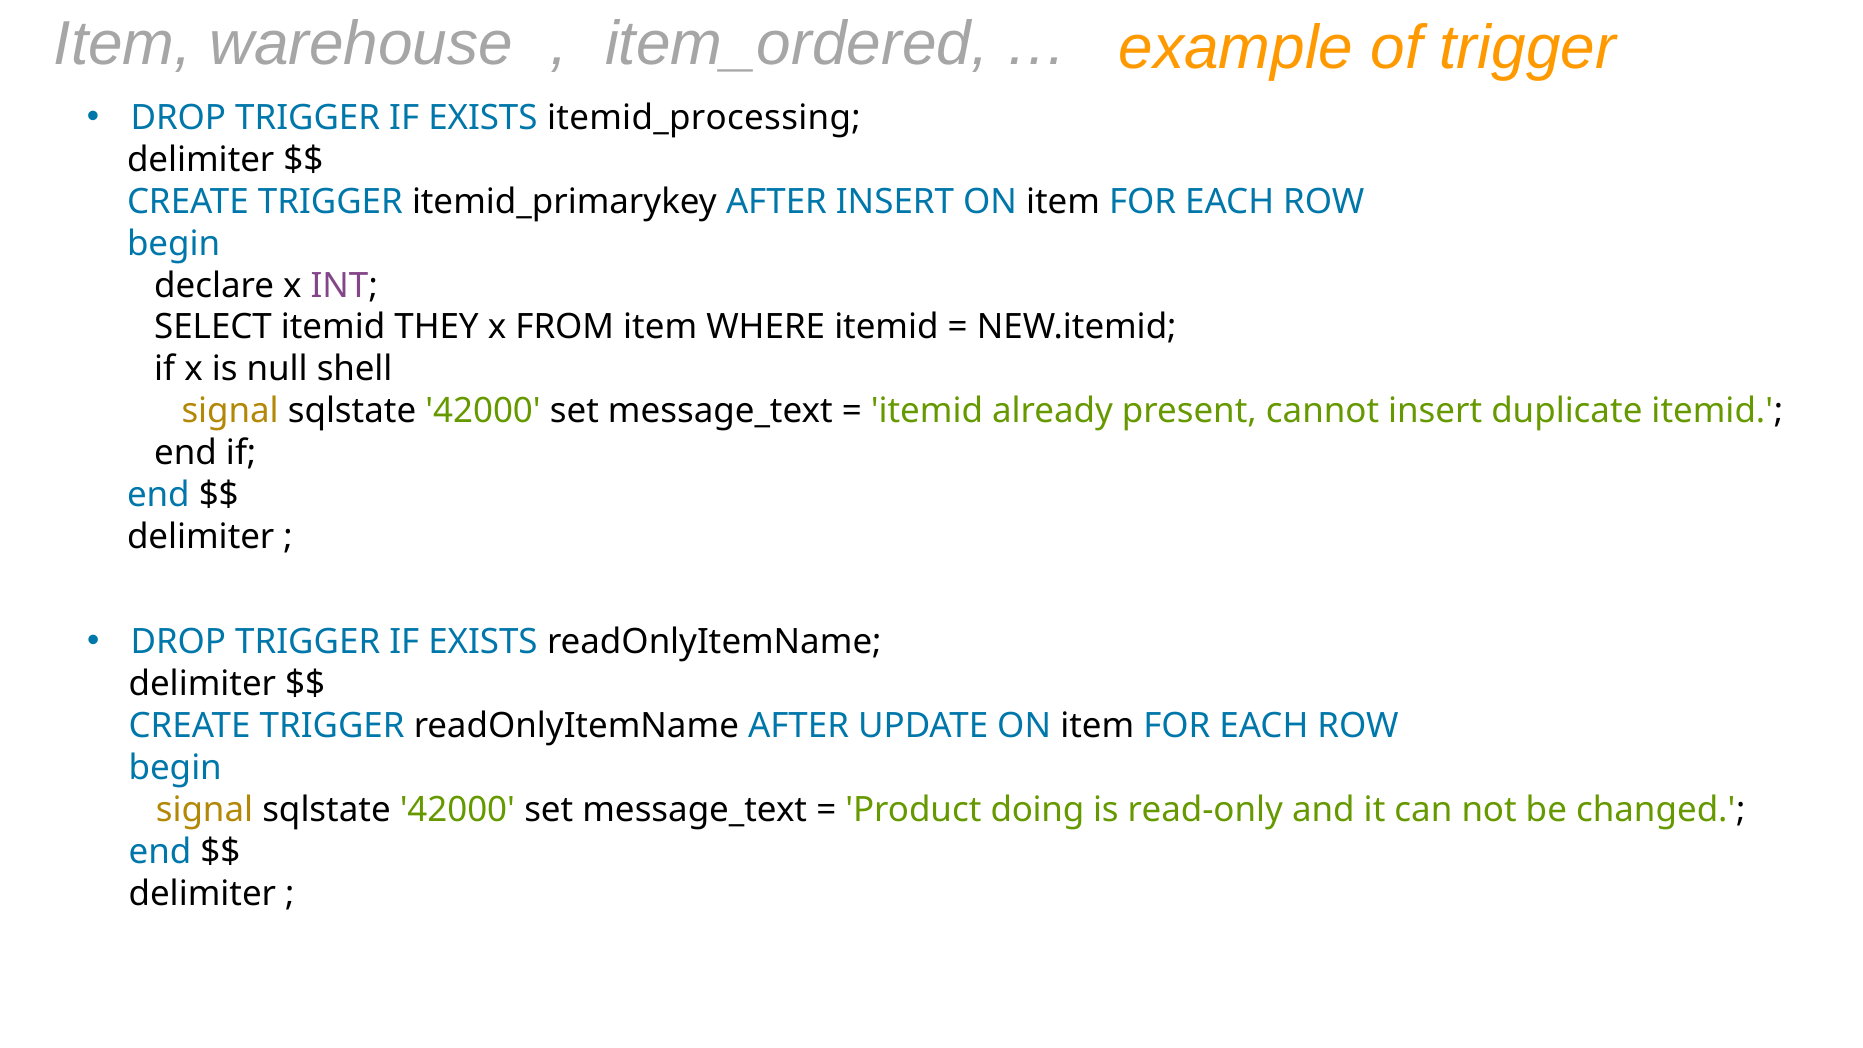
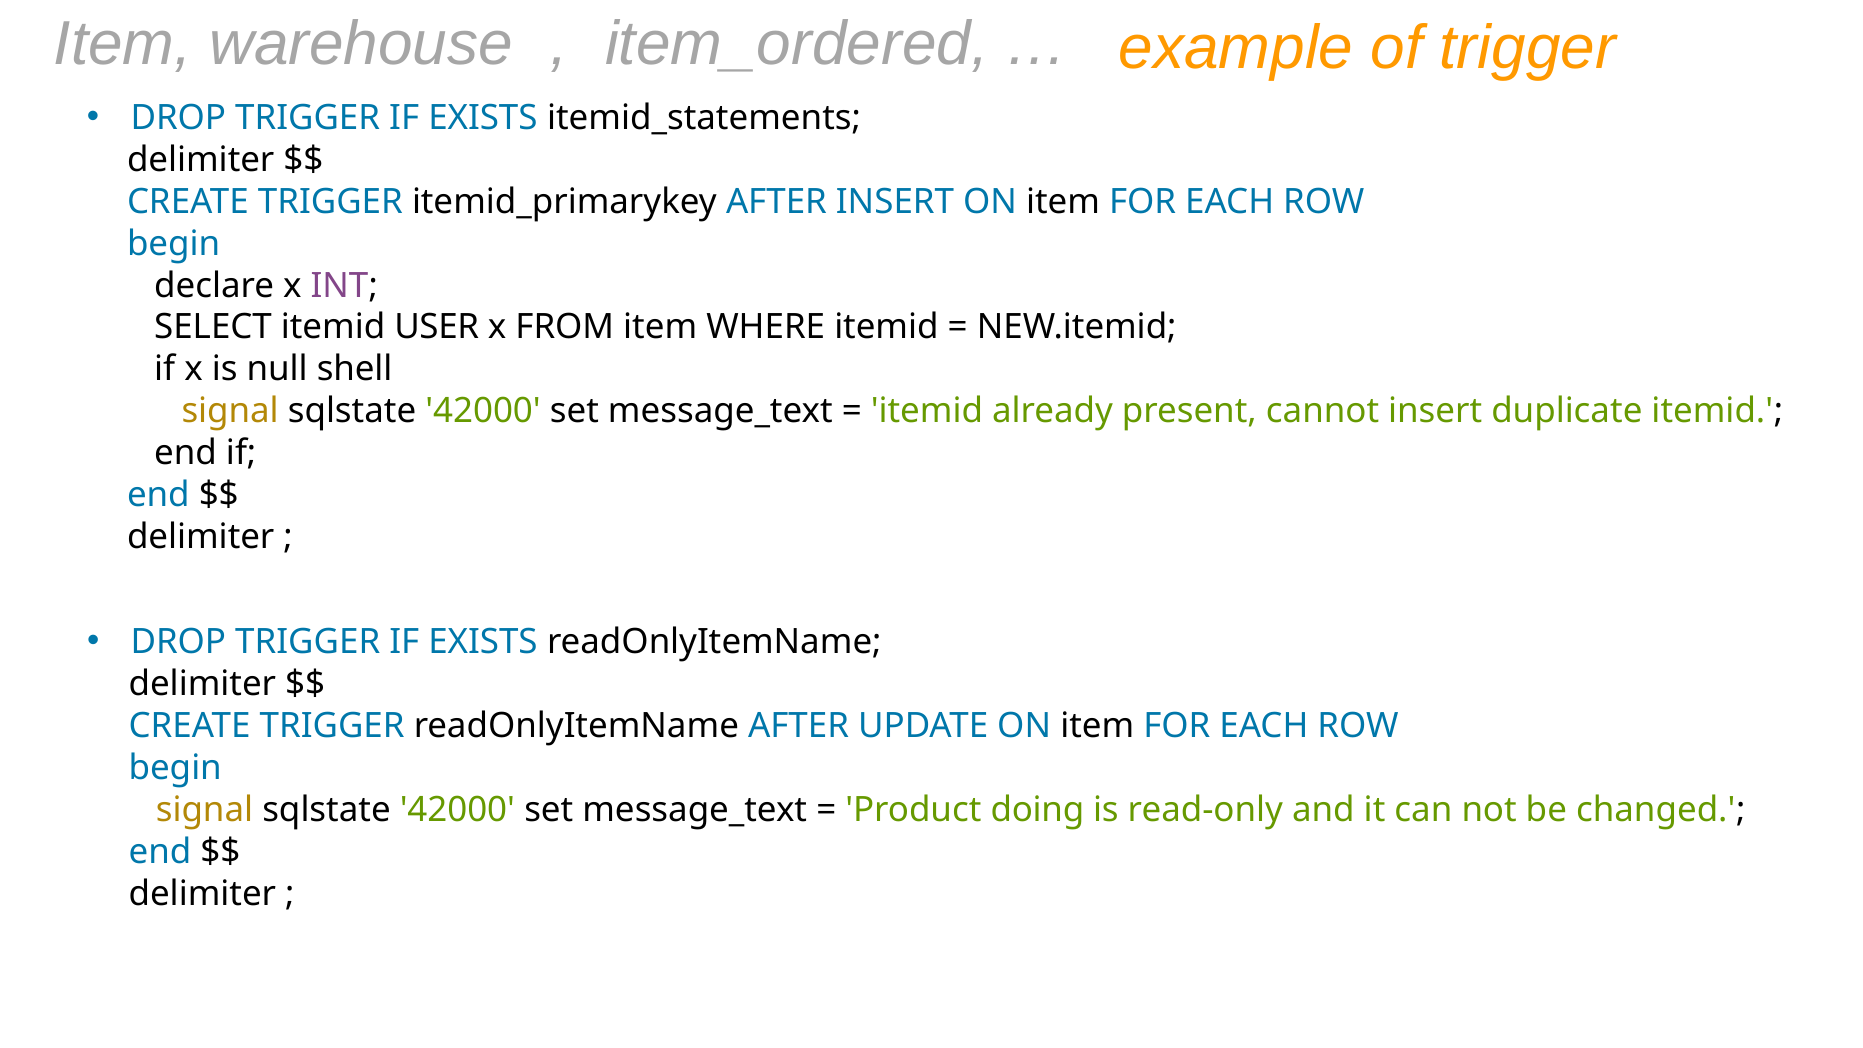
itemid_processing: itemid_processing -> itemid_statements (704, 118)
THEY: THEY -> USER (437, 327)
